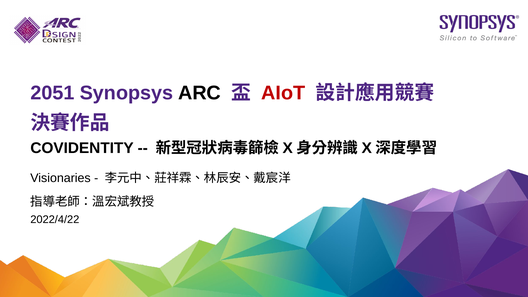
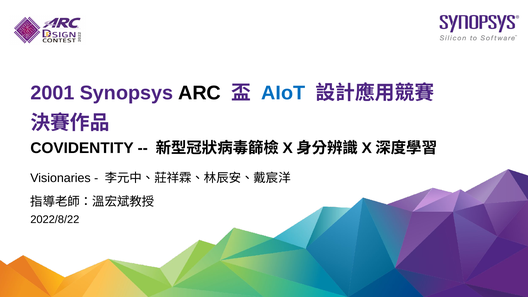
2051: 2051 -> 2001 (52, 93)
AIoT colour: red -> blue (283, 93)
2022/4/22: 2022/4/22 -> 2022/8/22 (55, 220)
